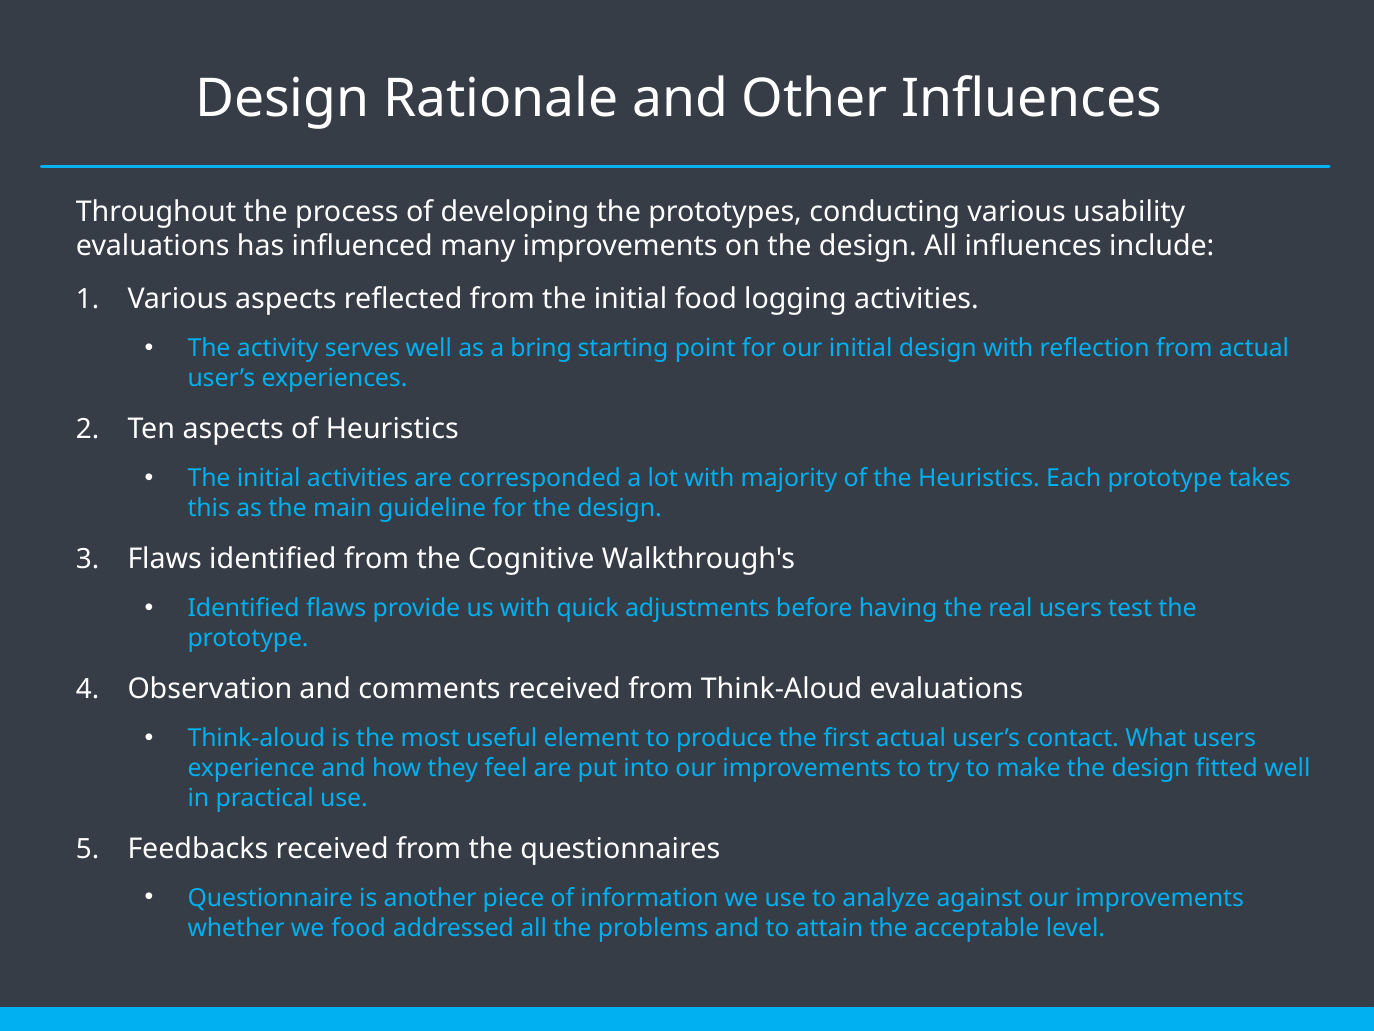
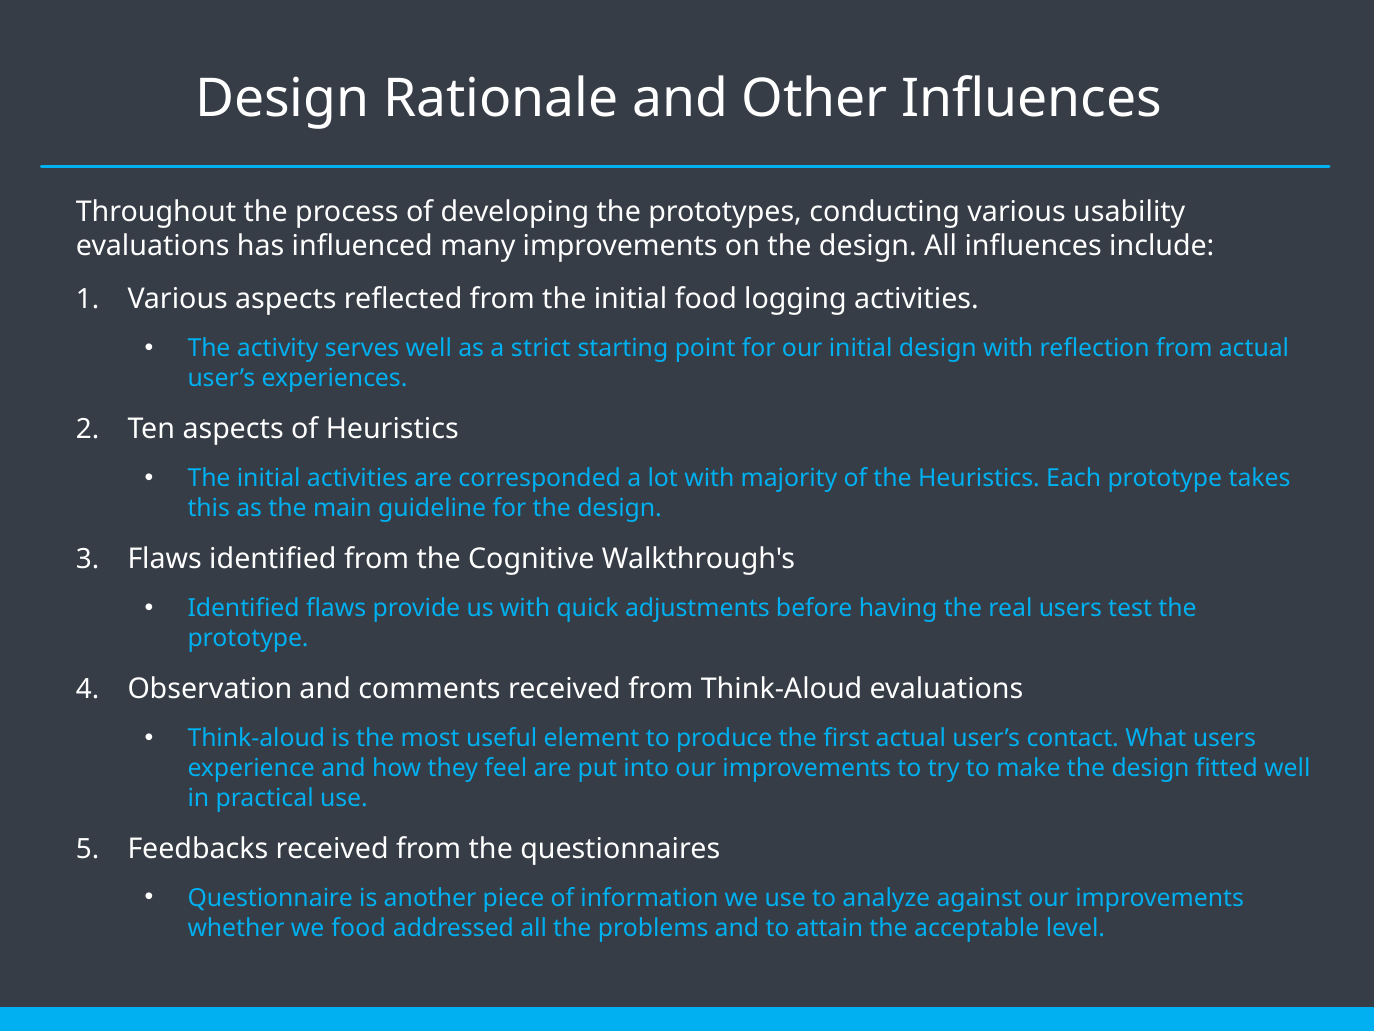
bring: bring -> strict (541, 348)
